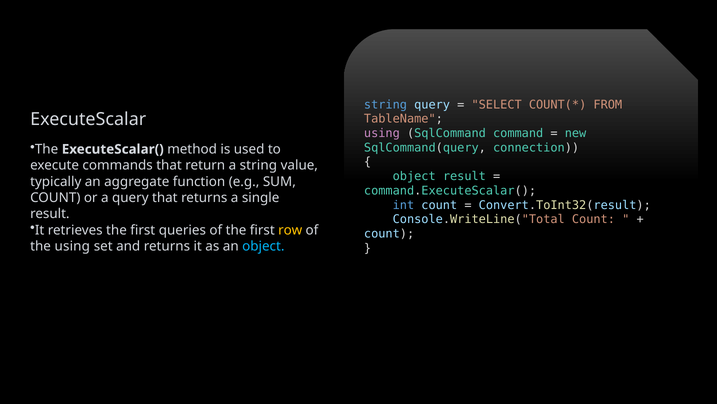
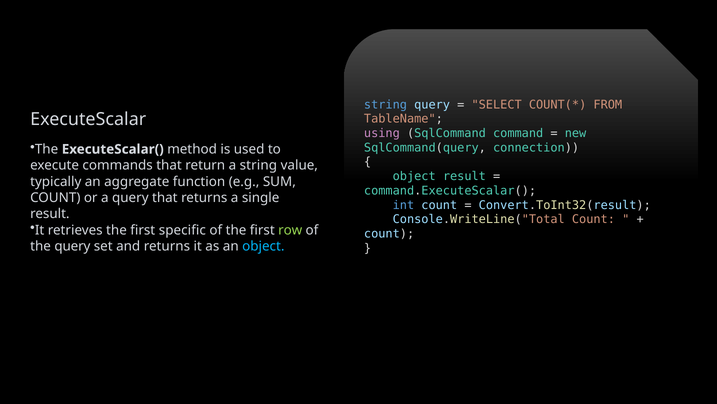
queries: queries -> specific (182, 230)
row colour: yellow -> light green (290, 230)
the using: using -> query (72, 246)
